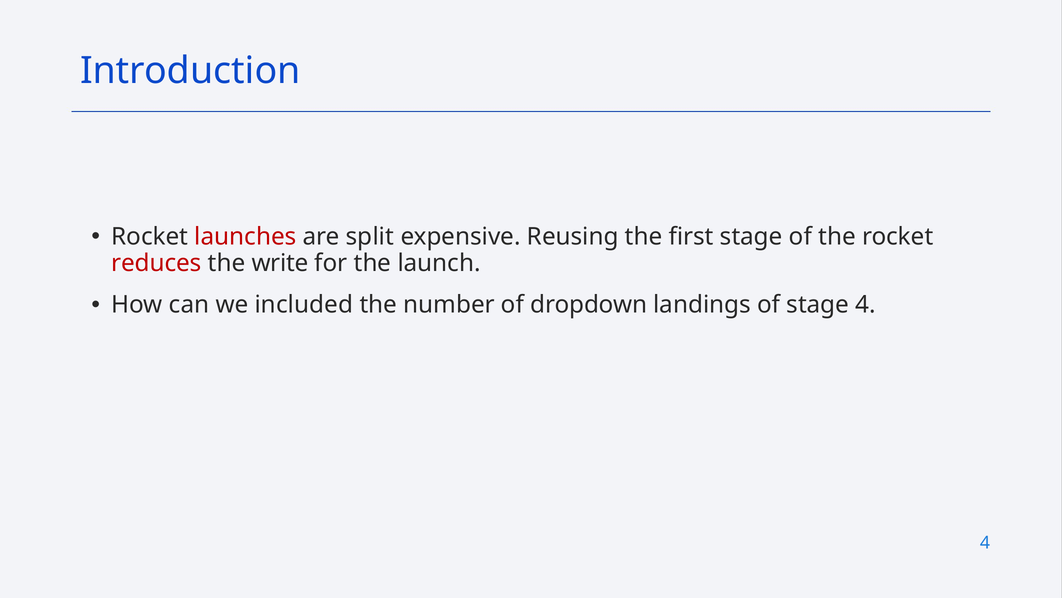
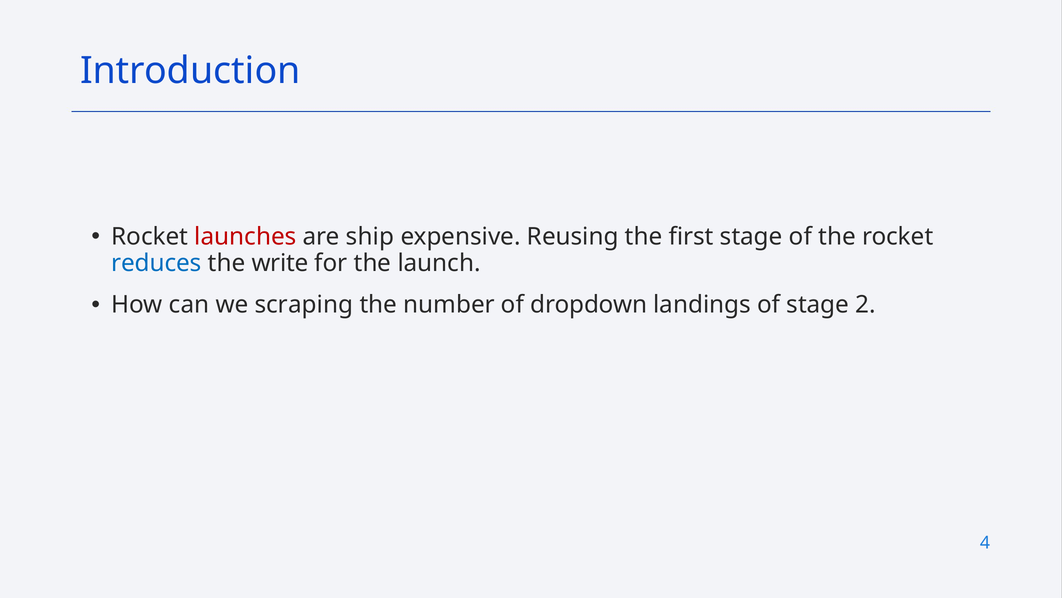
split: split -> ship (370, 237)
reduces colour: red -> blue (156, 263)
included: included -> scraping (304, 305)
stage 4: 4 -> 2 (866, 305)
